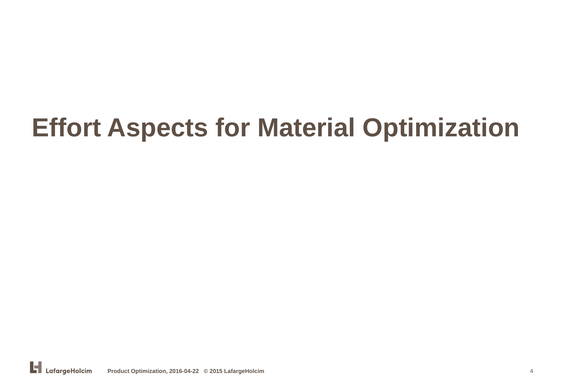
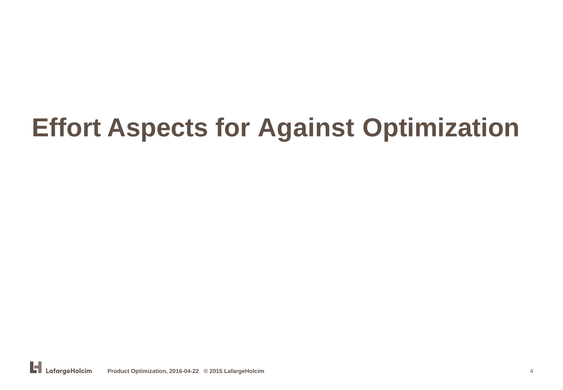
Material: Material -> Against (306, 128)
